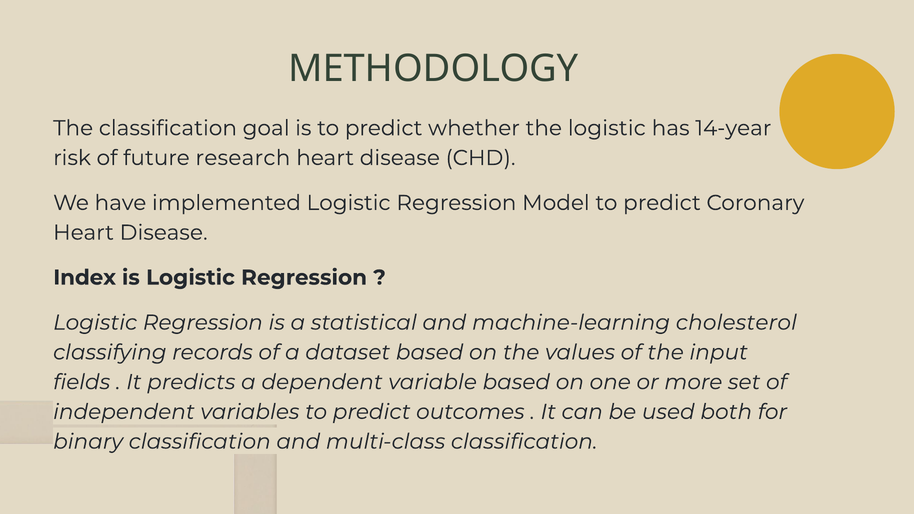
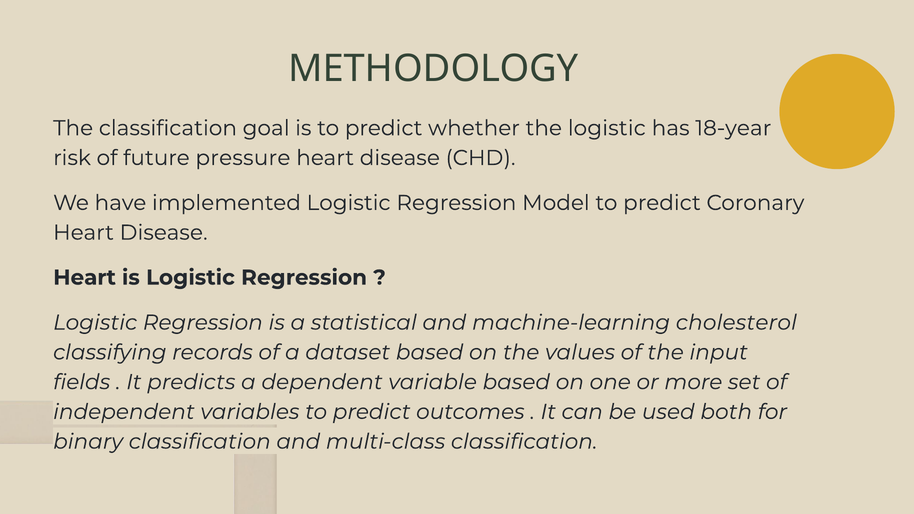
14-year: 14-year -> 18-year (733, 128)
research: research -> pressure (243, 158)
Index: Index -> Heart (85, 278)
